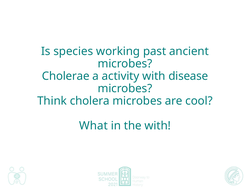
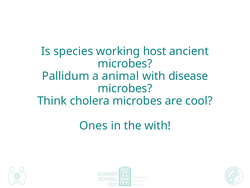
past: past -> host (155, 51)
Cholerae: Cholerae -> Pallidum (66, 76)
activity: activity -> animal (120, 76)
What: What -> Ones (93, 125)
